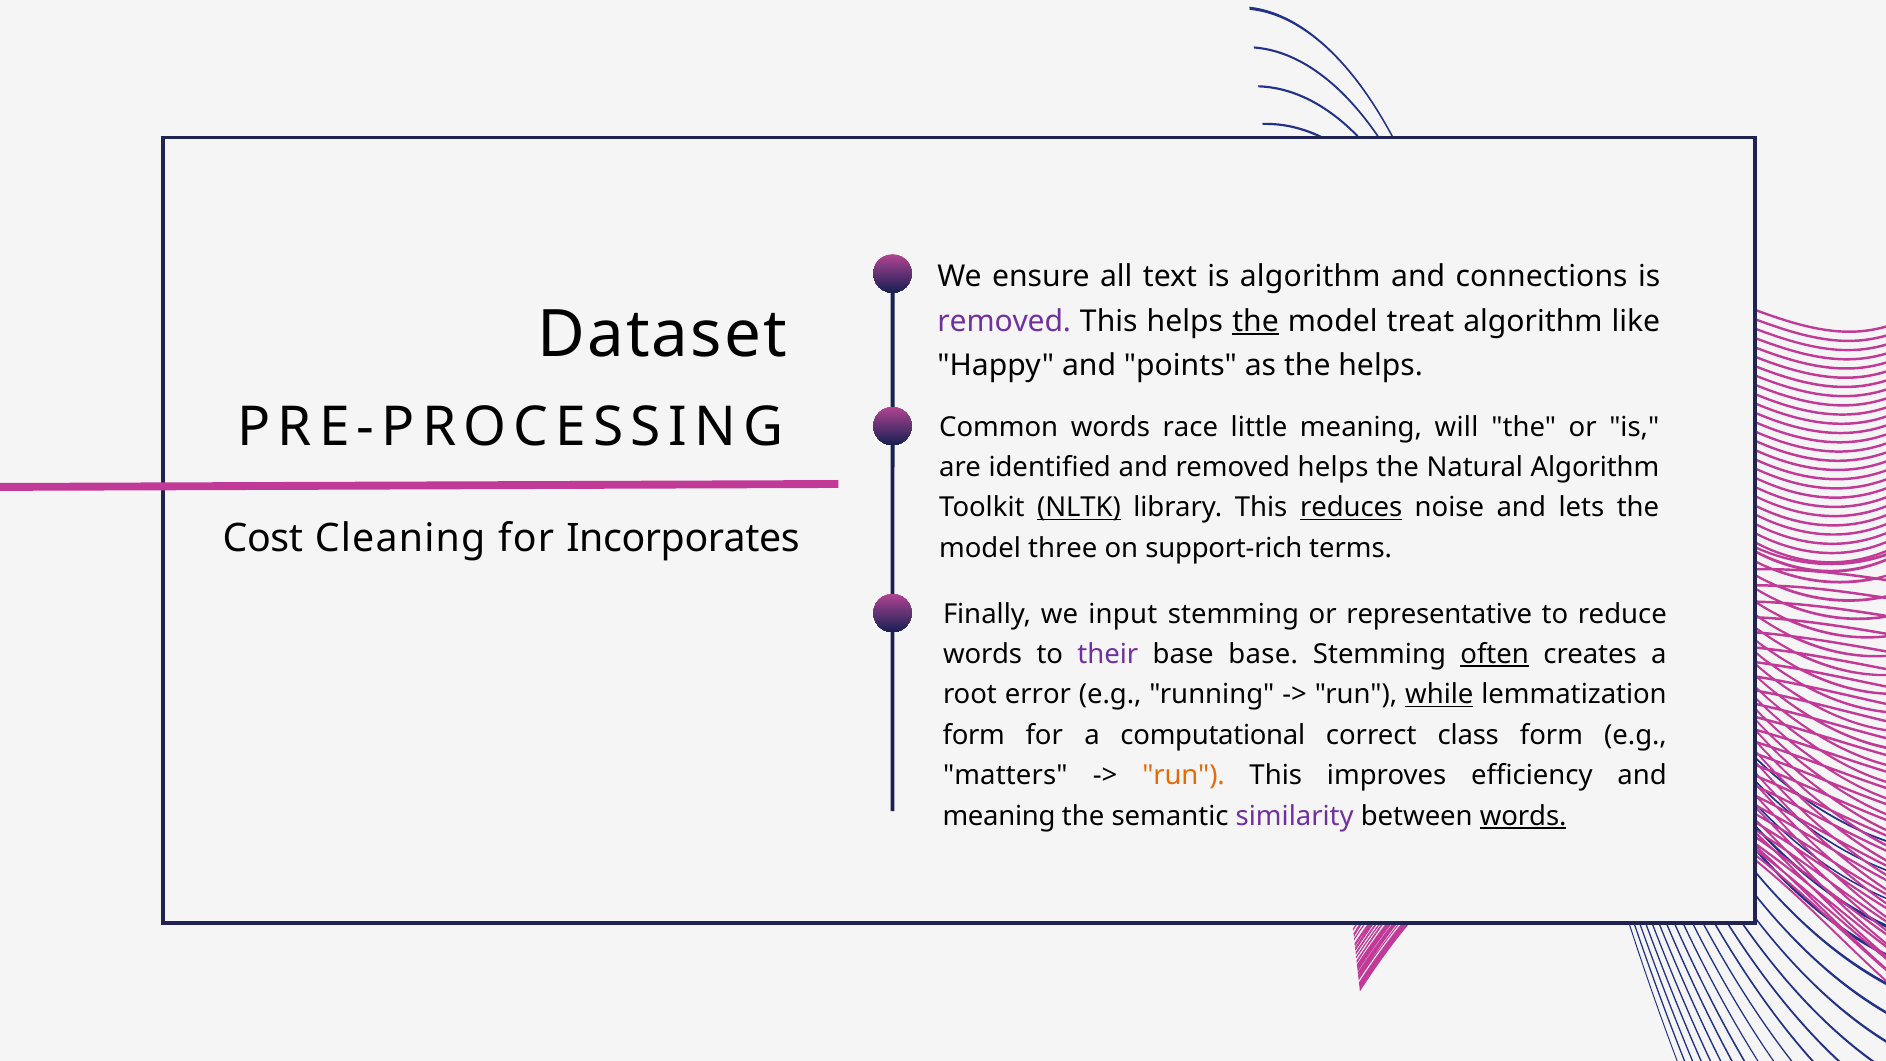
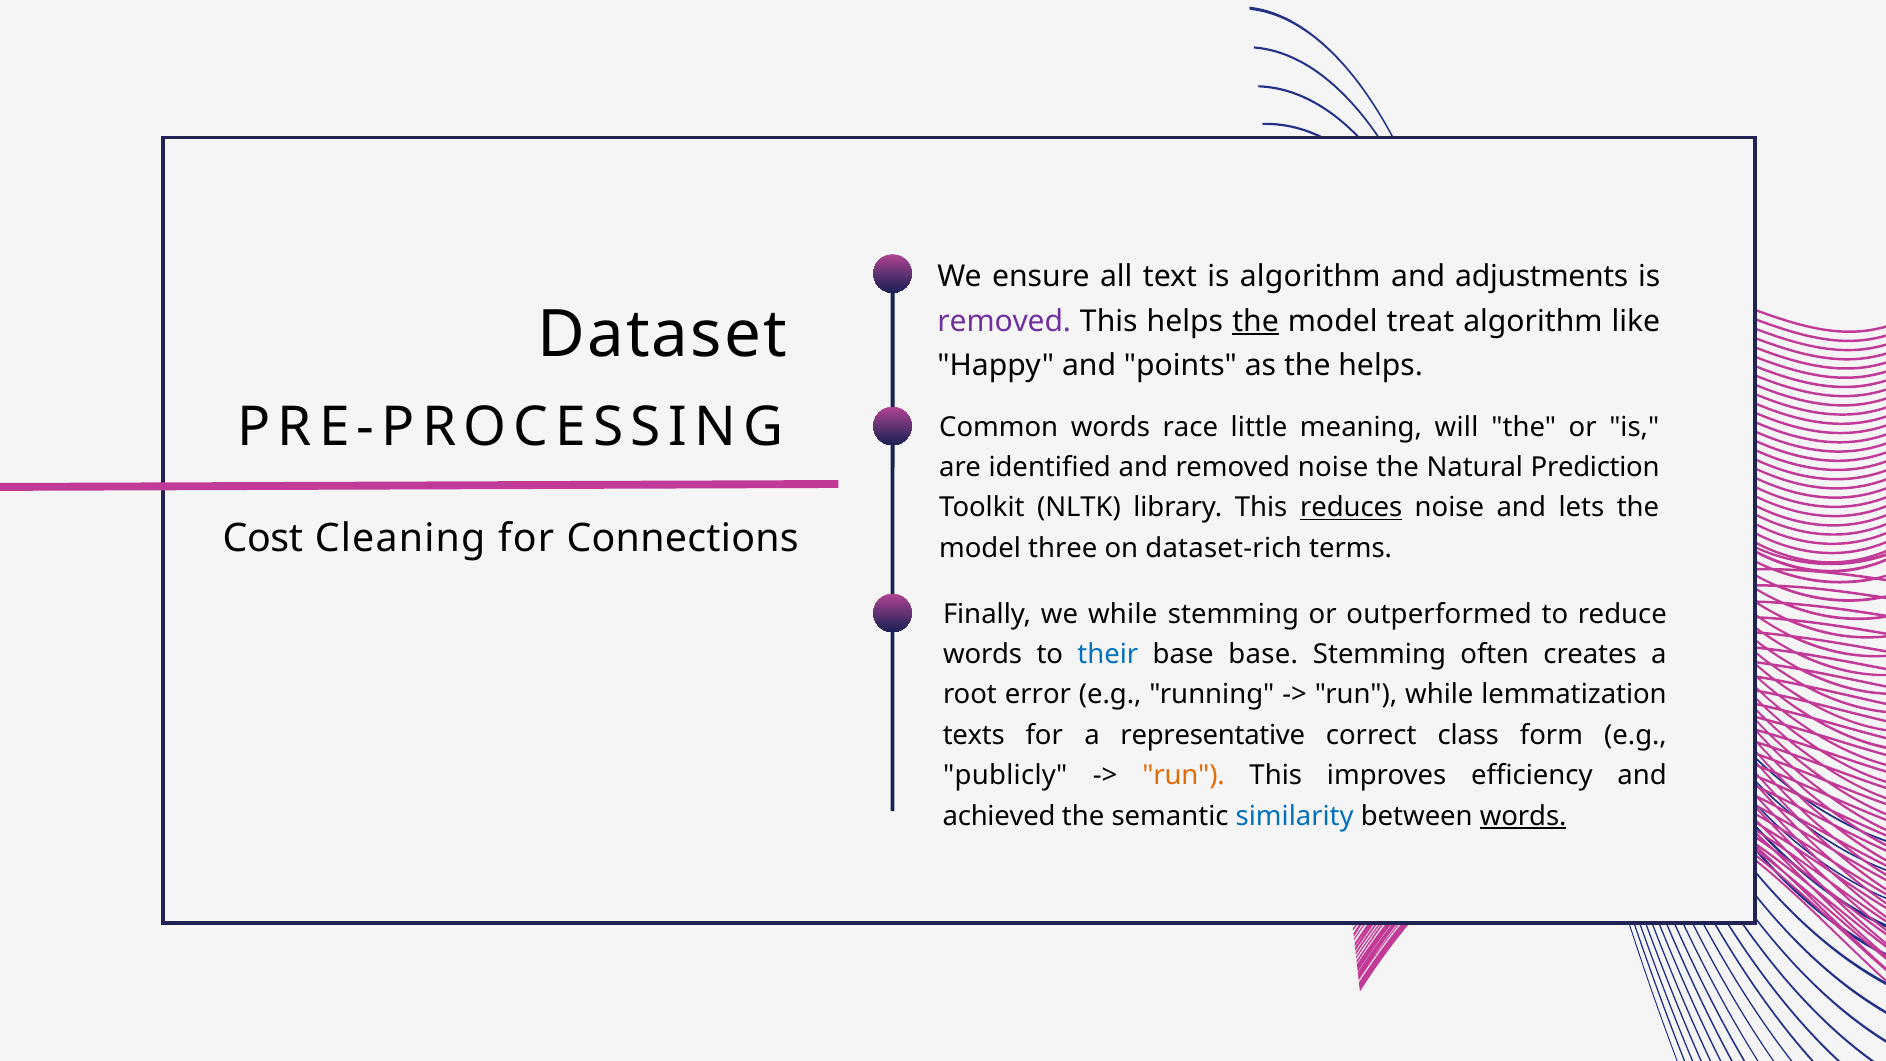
connections: connections -> adjustments (1542, 277)
removed helps: helps -> noise (1333, 467)
Natural Algorithm: Algorithm -> Prediction (1595, 467)
NLTK underline: present -> none (1079, 508)
Incorporates: Incorporates -> Connections (683, 539)
support-rich: support-rich -> dataset-rich (1224, 548)
we input: input -> while (1123, 614)
representative: representative -> outperformed (1439, 614)
their colour: purple -> blue (1108, 654)
often underline: present -> none (1495, 654)
while underline: present -> none (1439, 695)
form: form -> texts (974, 735)
computational: computational -> representative (1213, 735)
matters: matters -> publicly (1005, 776)
meaning: meaning -> achieved (999, 816)
similarity colour: purple -> blue (1295, 816)
